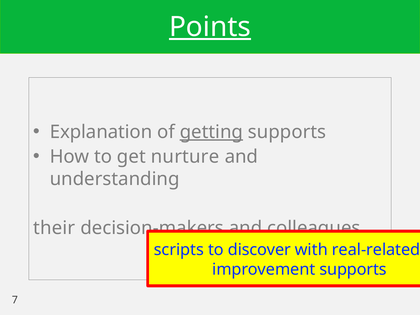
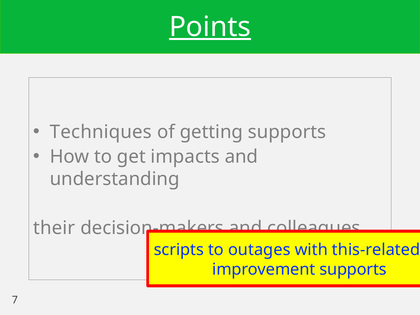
Explanation: Explanation -> Techniques (101, 132)
getting underline: present -> none (211, 132)
nurture: nurture -> impacts (185, 157)
discover: discover -> outages (259, 250)
real-related: real-related -> this-related (376, 250)
